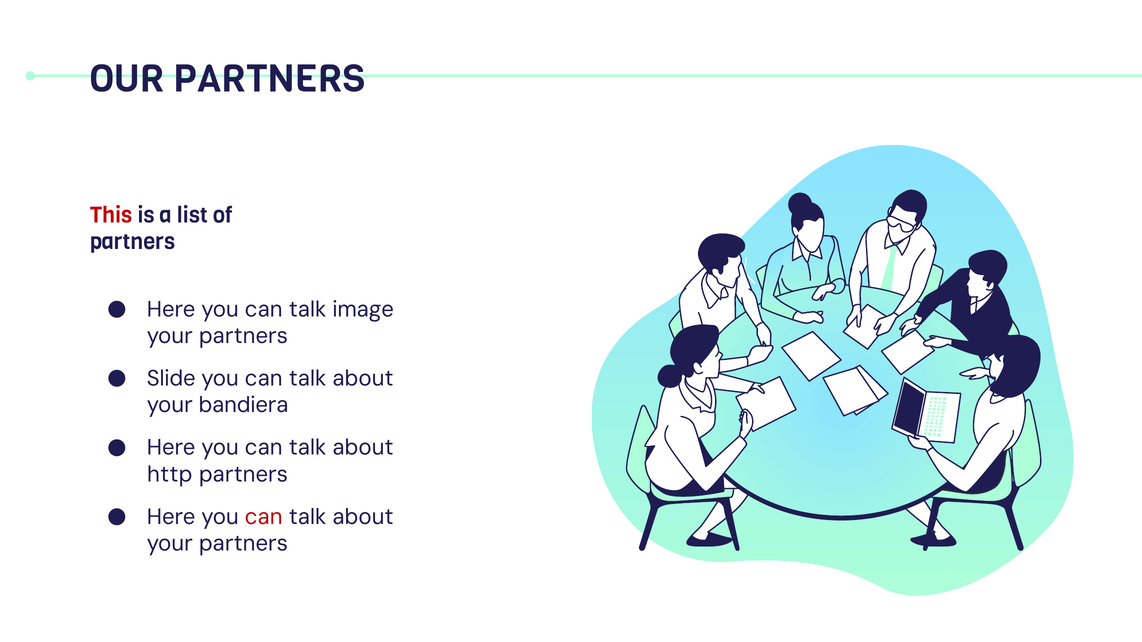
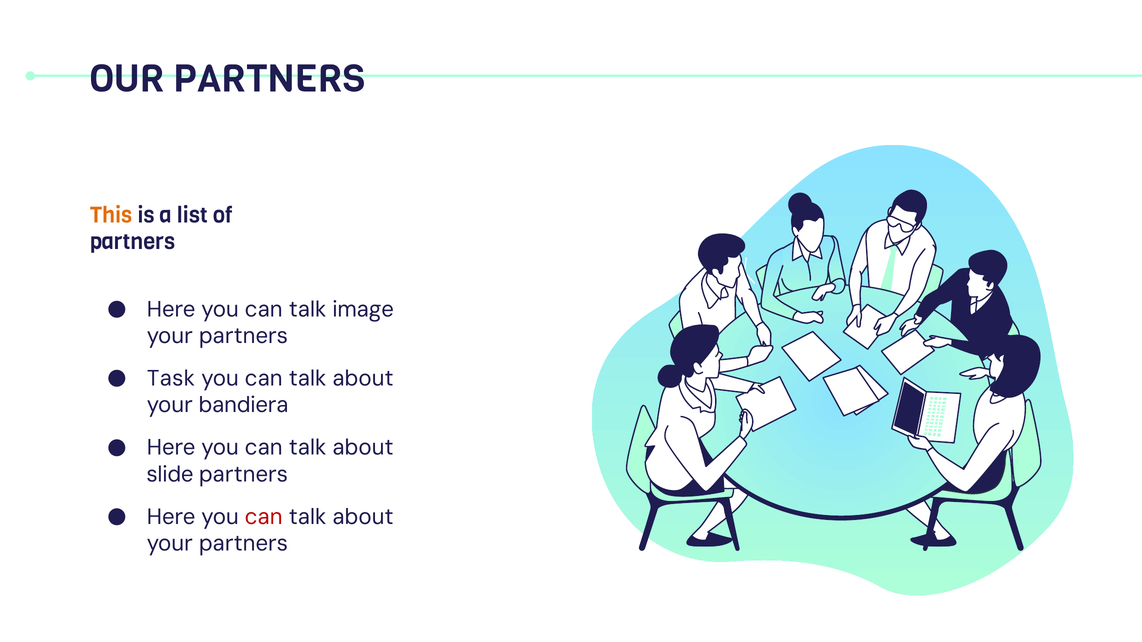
This colour: red -> orange (111, 215)
Slide: Slide -> Task (171, 379)
http: http -> slide (170, 474)
